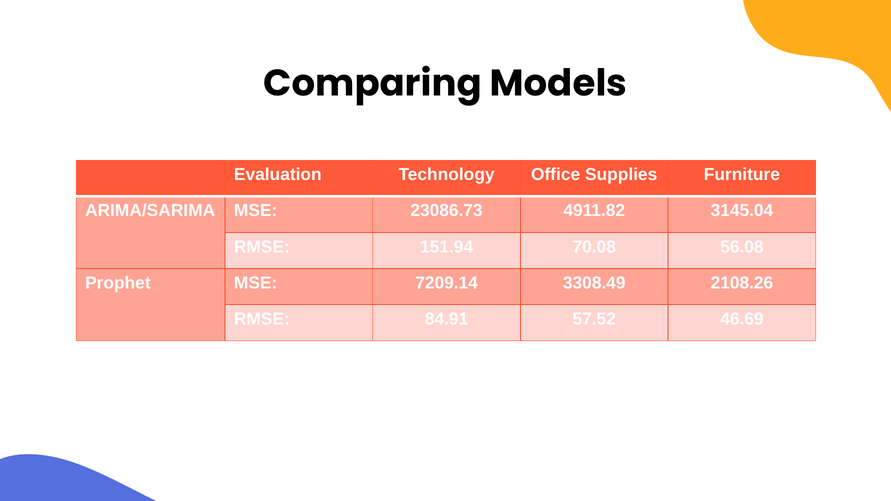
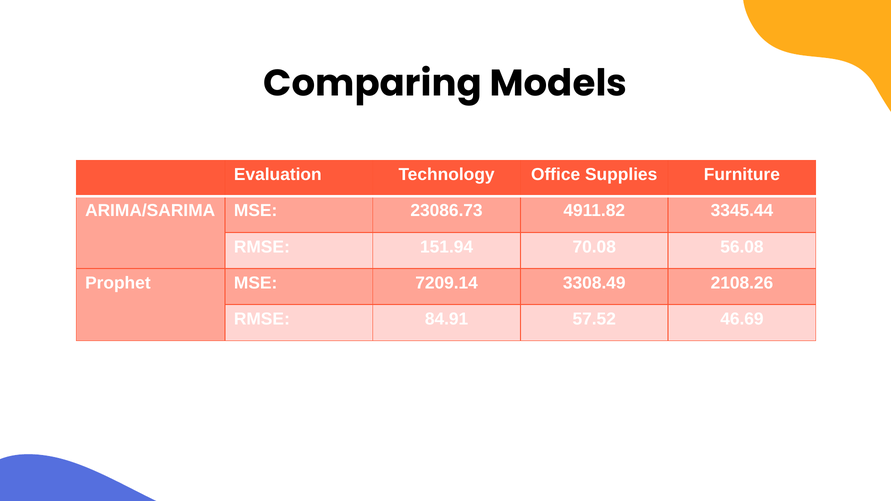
3145.04: 3145.04 -> 3345.44 (742, 211)
